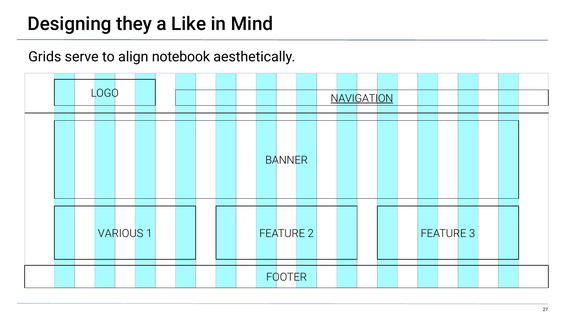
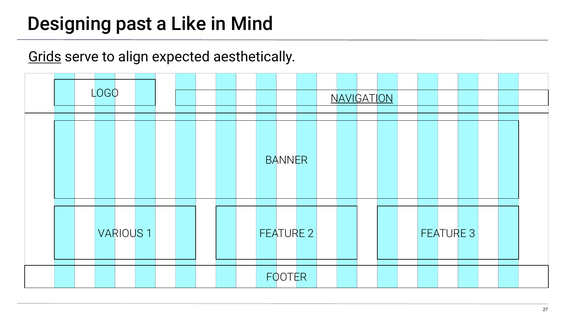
they: they -> past (134, 24)
Grids underline: none -> present (45, 57)
notebook: notebook -> expected (181, 57)
